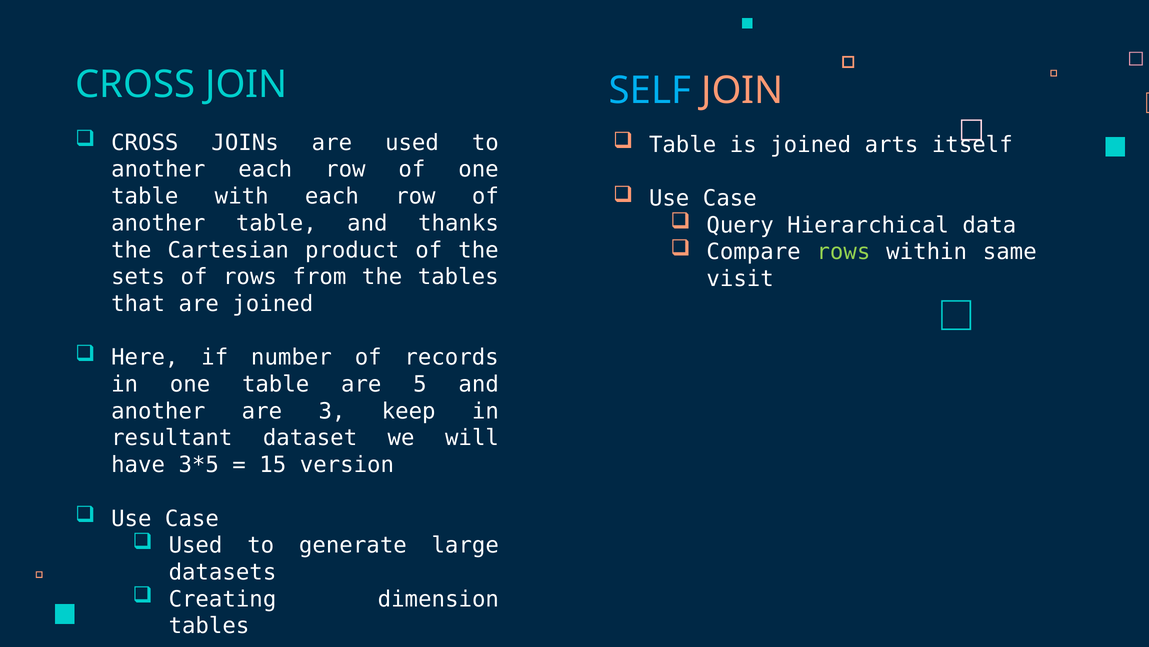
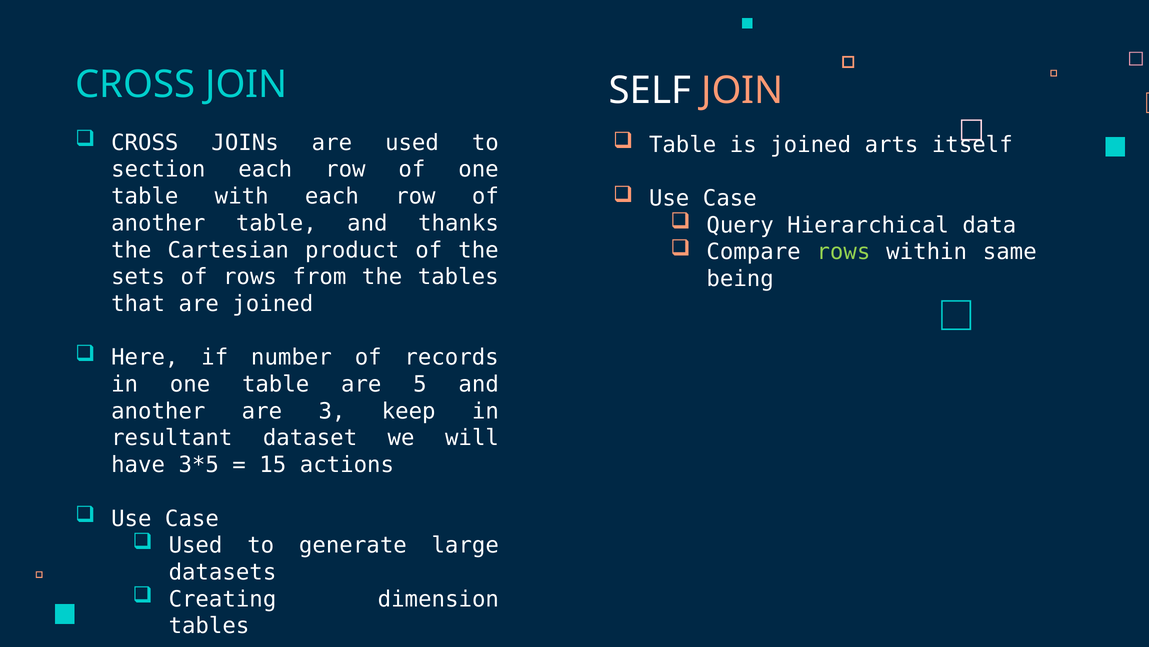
SELF colour: light blue -> white (650, 91)
another: another -> section (158, 169)
visit: visit -> being (740, 279)
version: version -> actions (347, 464)
